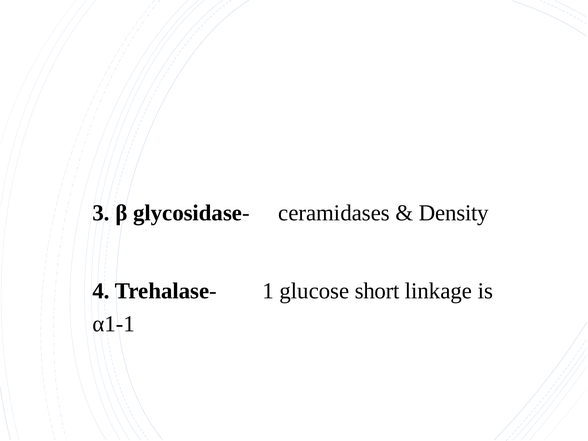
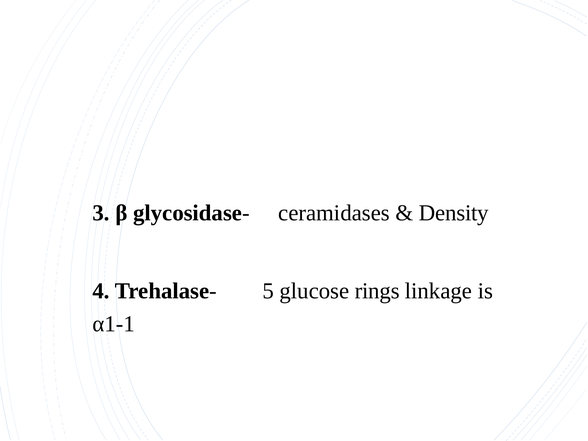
1: 1 -> 5 (268, 291)
short: short -> rings (377, 291)
